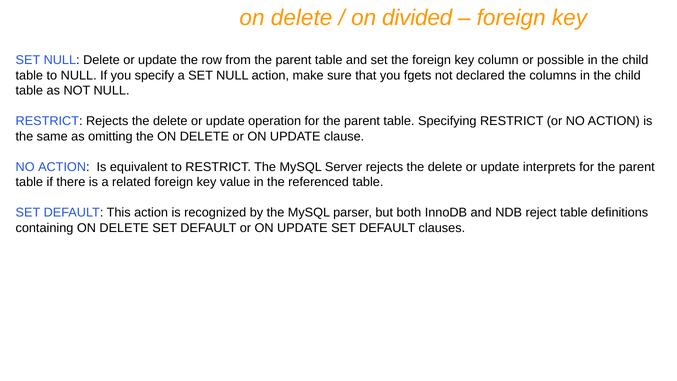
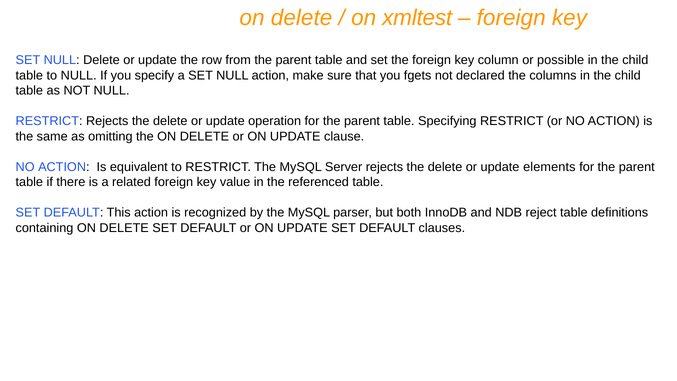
divided: divided -> xmltest (417, 18)
interprets: interprets -> elements (549, 167)
